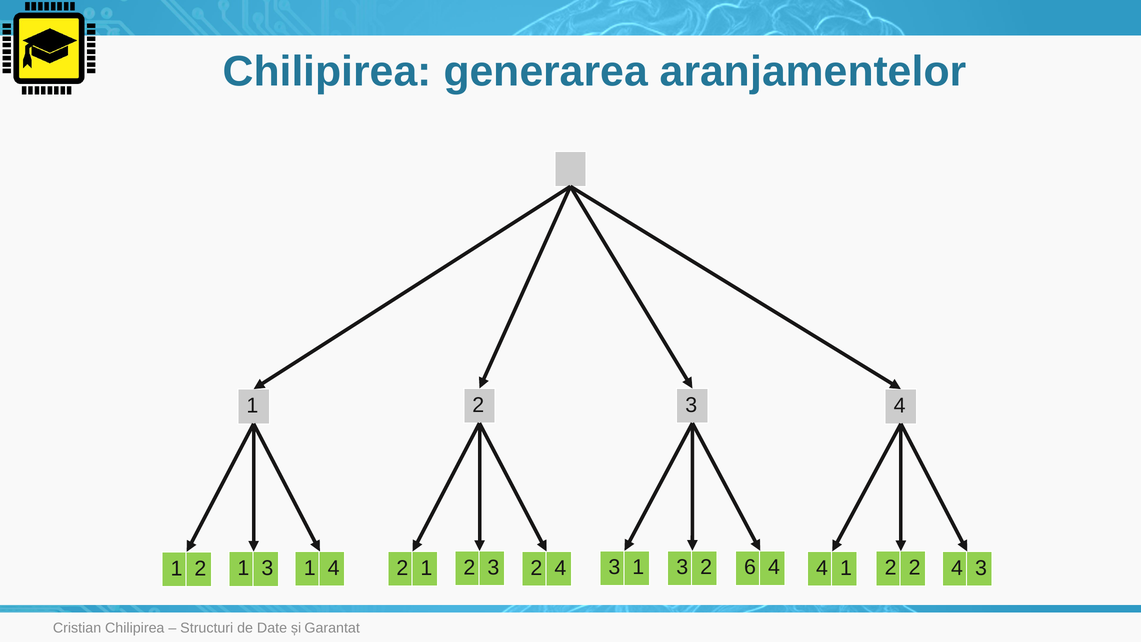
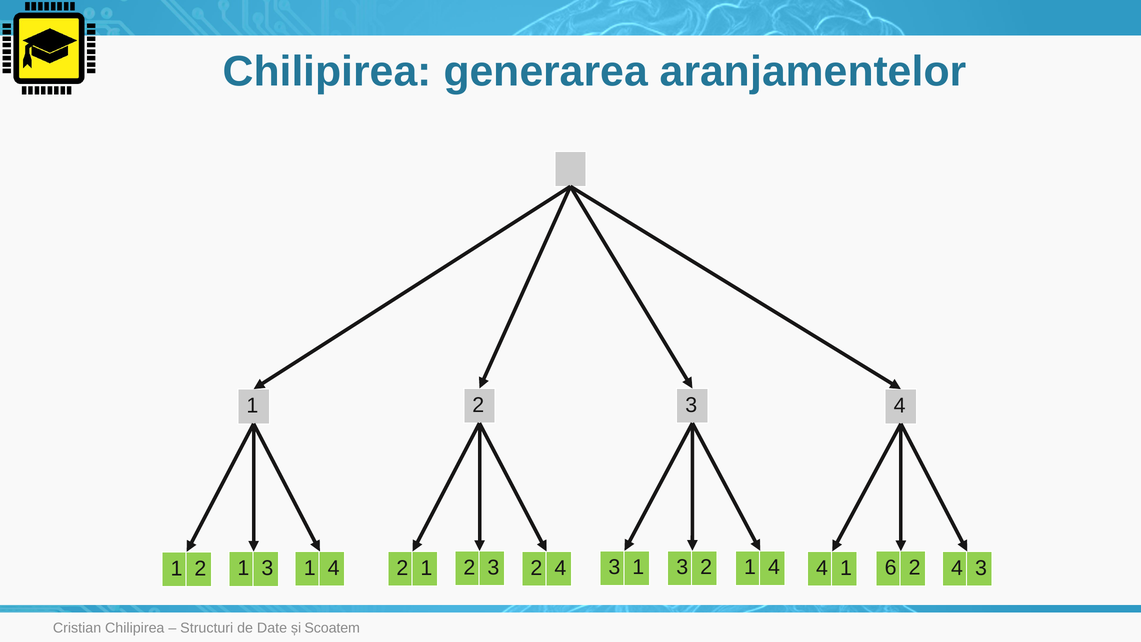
3 2 6: 6 -> 1 (750, 567)
4 4 1 2: 2 -> 6 (891, 568)
Garantat: Garantat -> Scoatem (332, 628)
